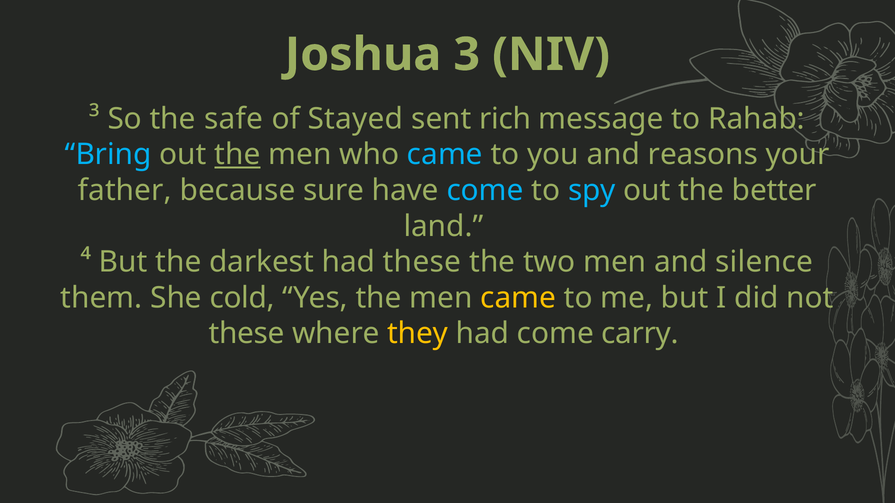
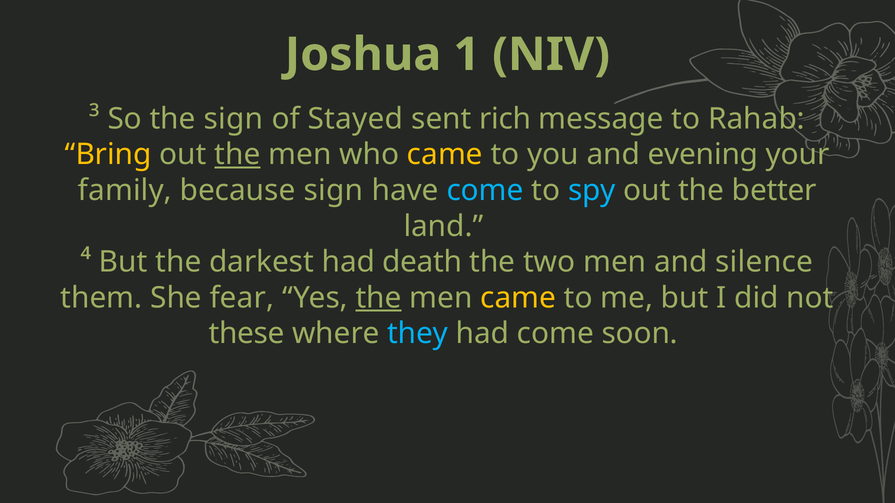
3: 3 -> 1 (467, 55)
the safe: safe -> sign (234, 119)
Bring colour: light blue -> yellow (108, 155)
came colour: light blue -> yellow (445, 155)
reasons: reasons -> evening (703, 155)
father: father -> family (125, 191)
because sure: sure -> sign (333, 191)
had these: these -> death (422, 262)
cold: cold -> fear (242, 298)
the underline: none -> present (379, 298)
they colour: yellow -> light blue (418, 334)
carry: carry -> soon (640, 334)
